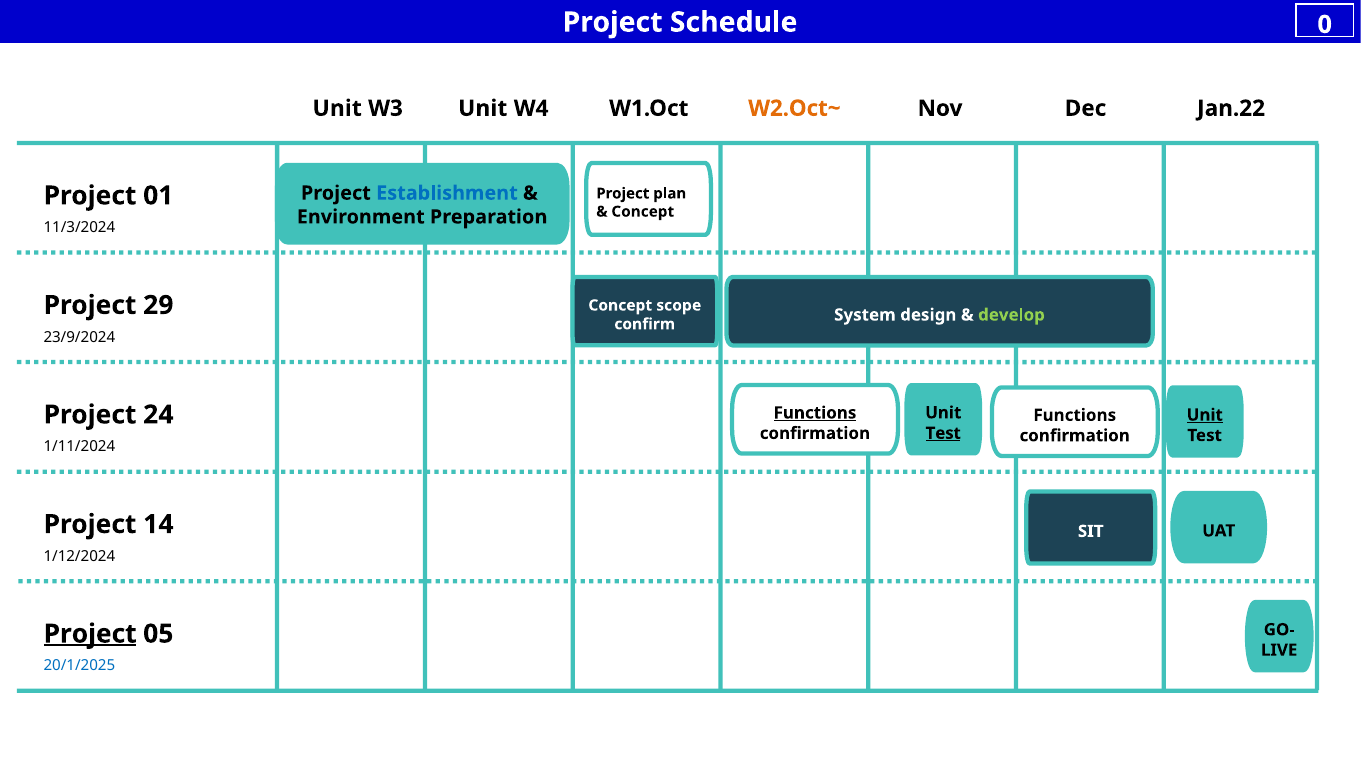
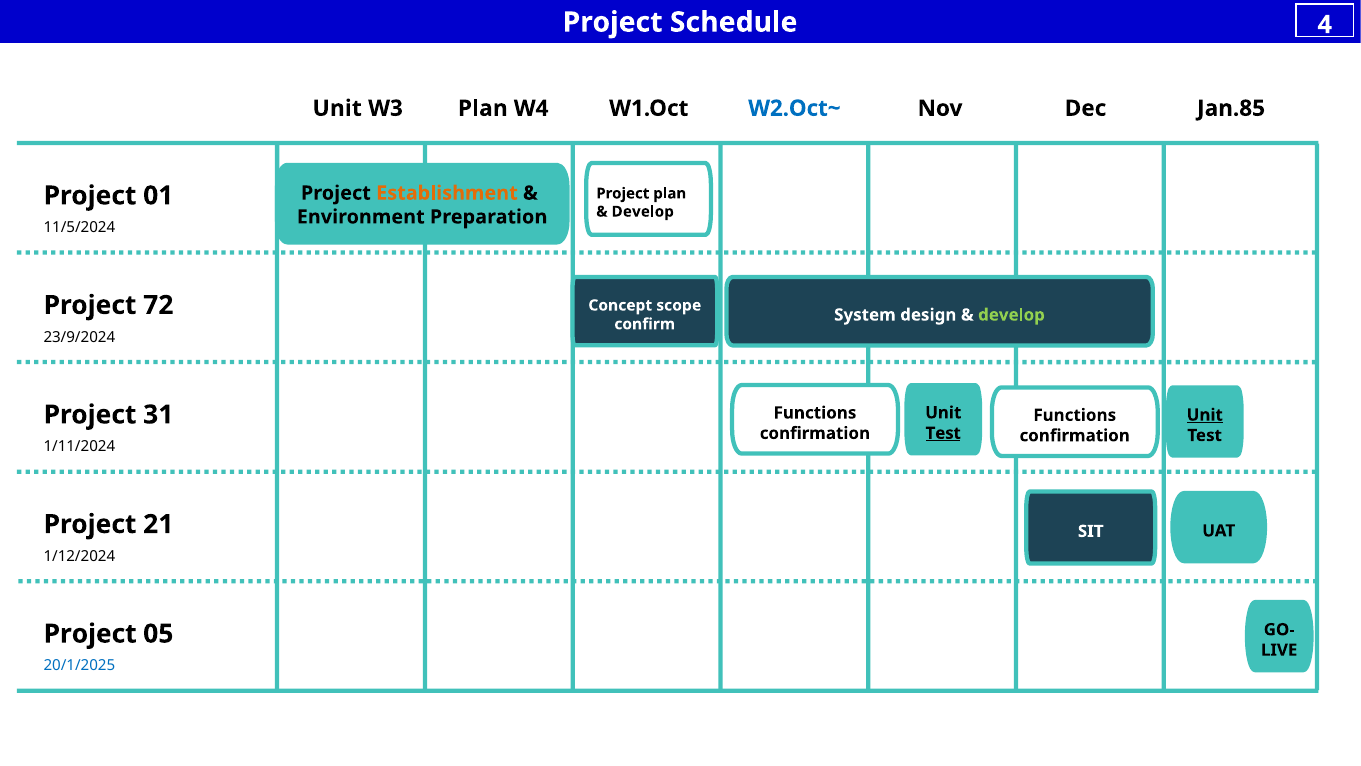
0: 0 -> 4 (1325, 25)
W3 Unit: Unit -> Plan (483, 108)
W2.Oct~ colour: orange -> blue (794, 108)
Jan.22: Jan.22 -> Jan.85 (1231, 108)
Establishment colour: blue -> orange (447, 193)
Concept: Concept -> Develop (643, 211)
11/3/2024: 11/3/2024 -> 11/5/2024 (79, 227)
29: 29 -> 72 (158, 305)
Functions underline: present -> none (815, 413)
24: 24 -> 31 (158, 414)
14: 14 -> 21 (158, 524)
Project underline: present -> none (90, 633)
